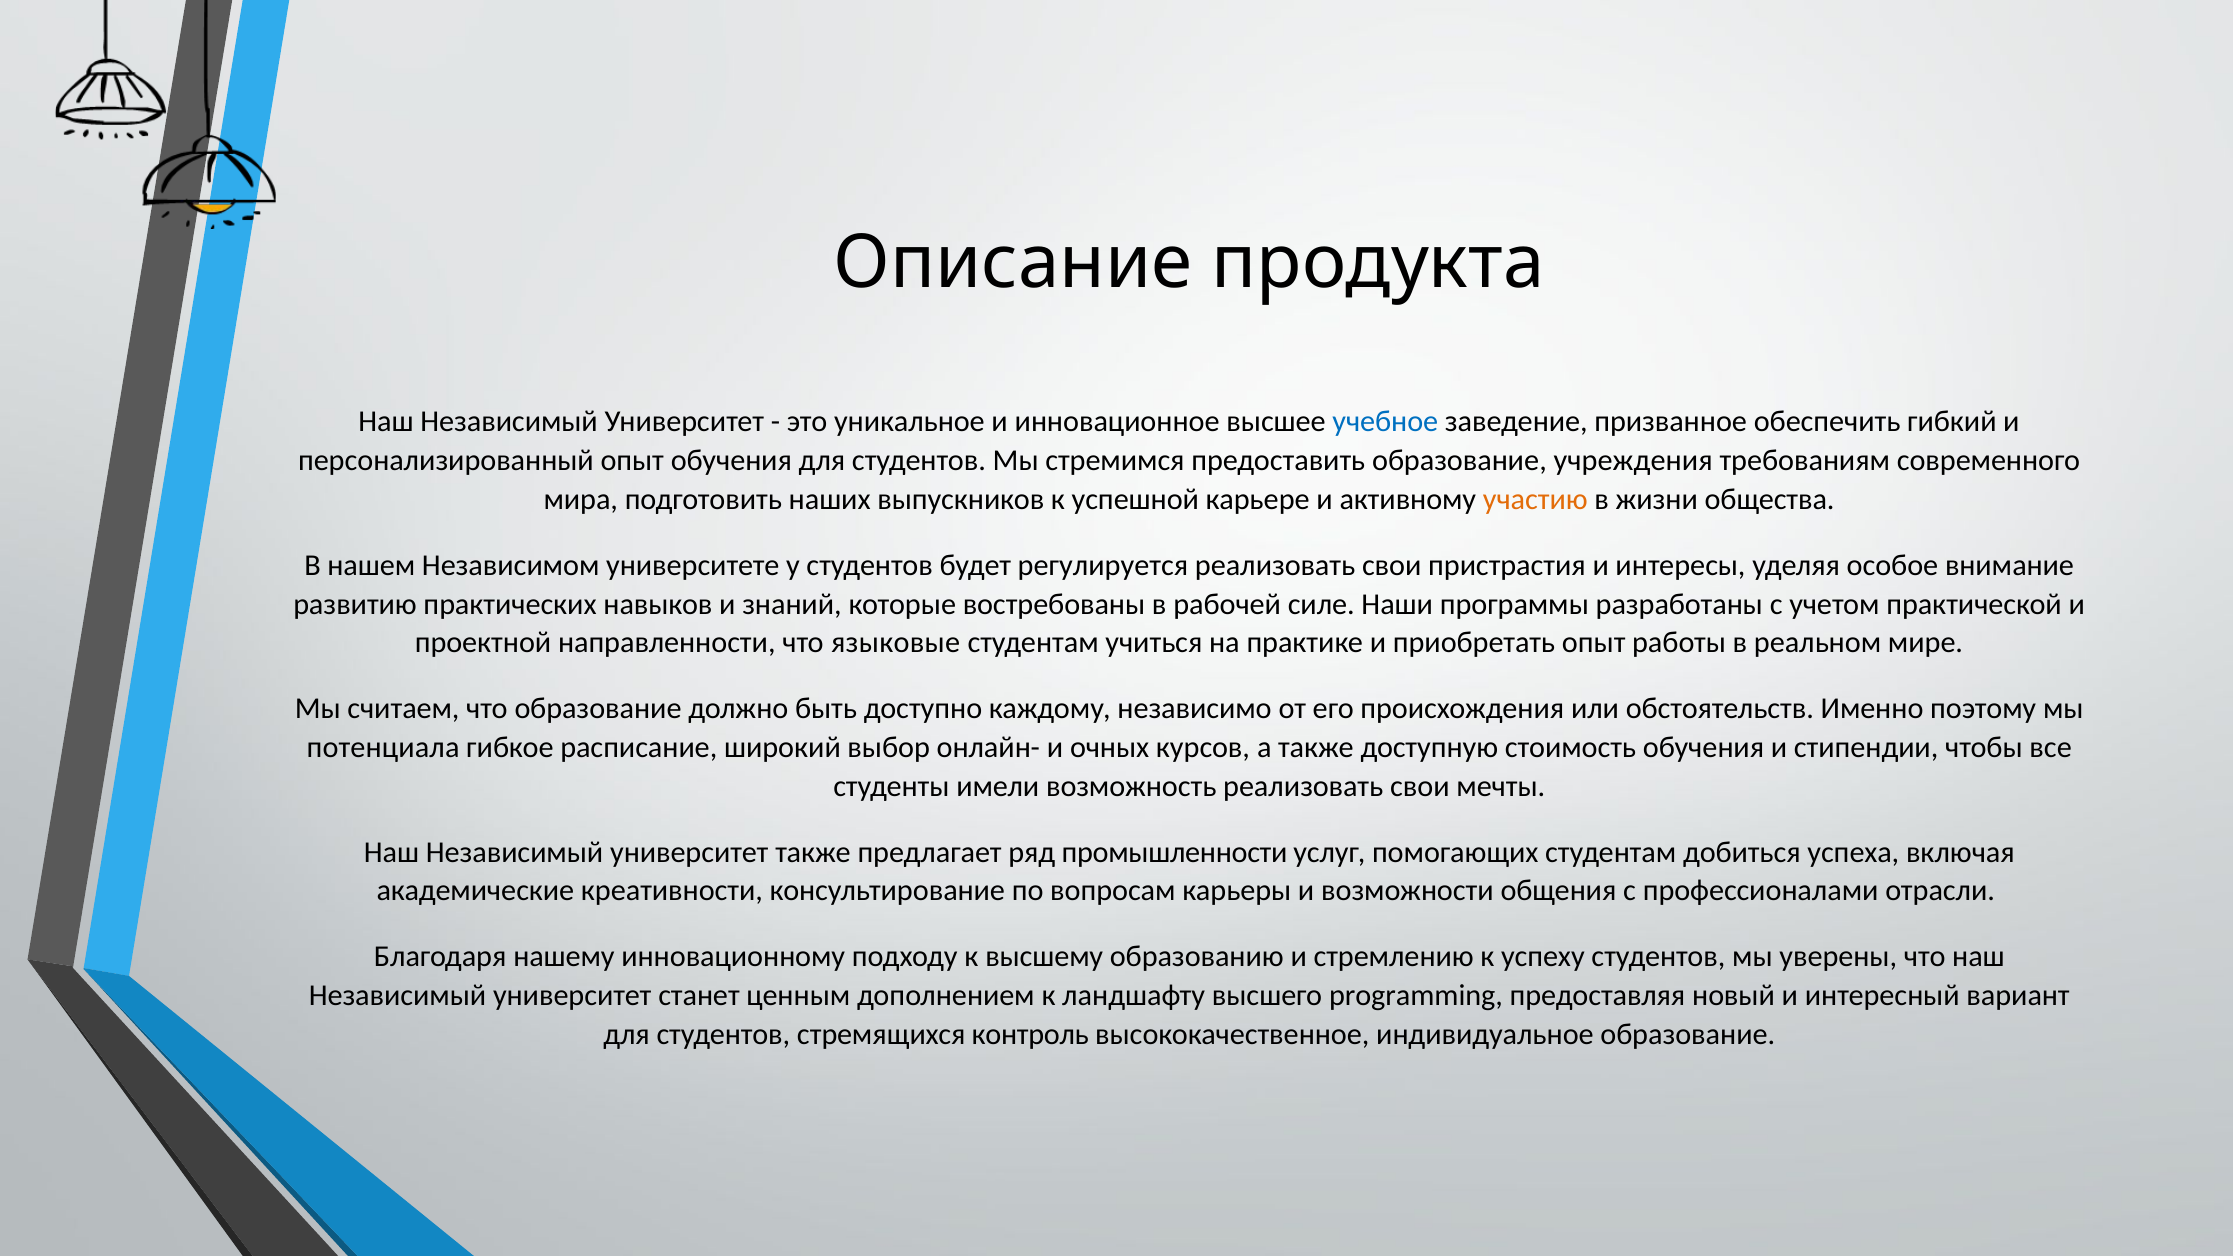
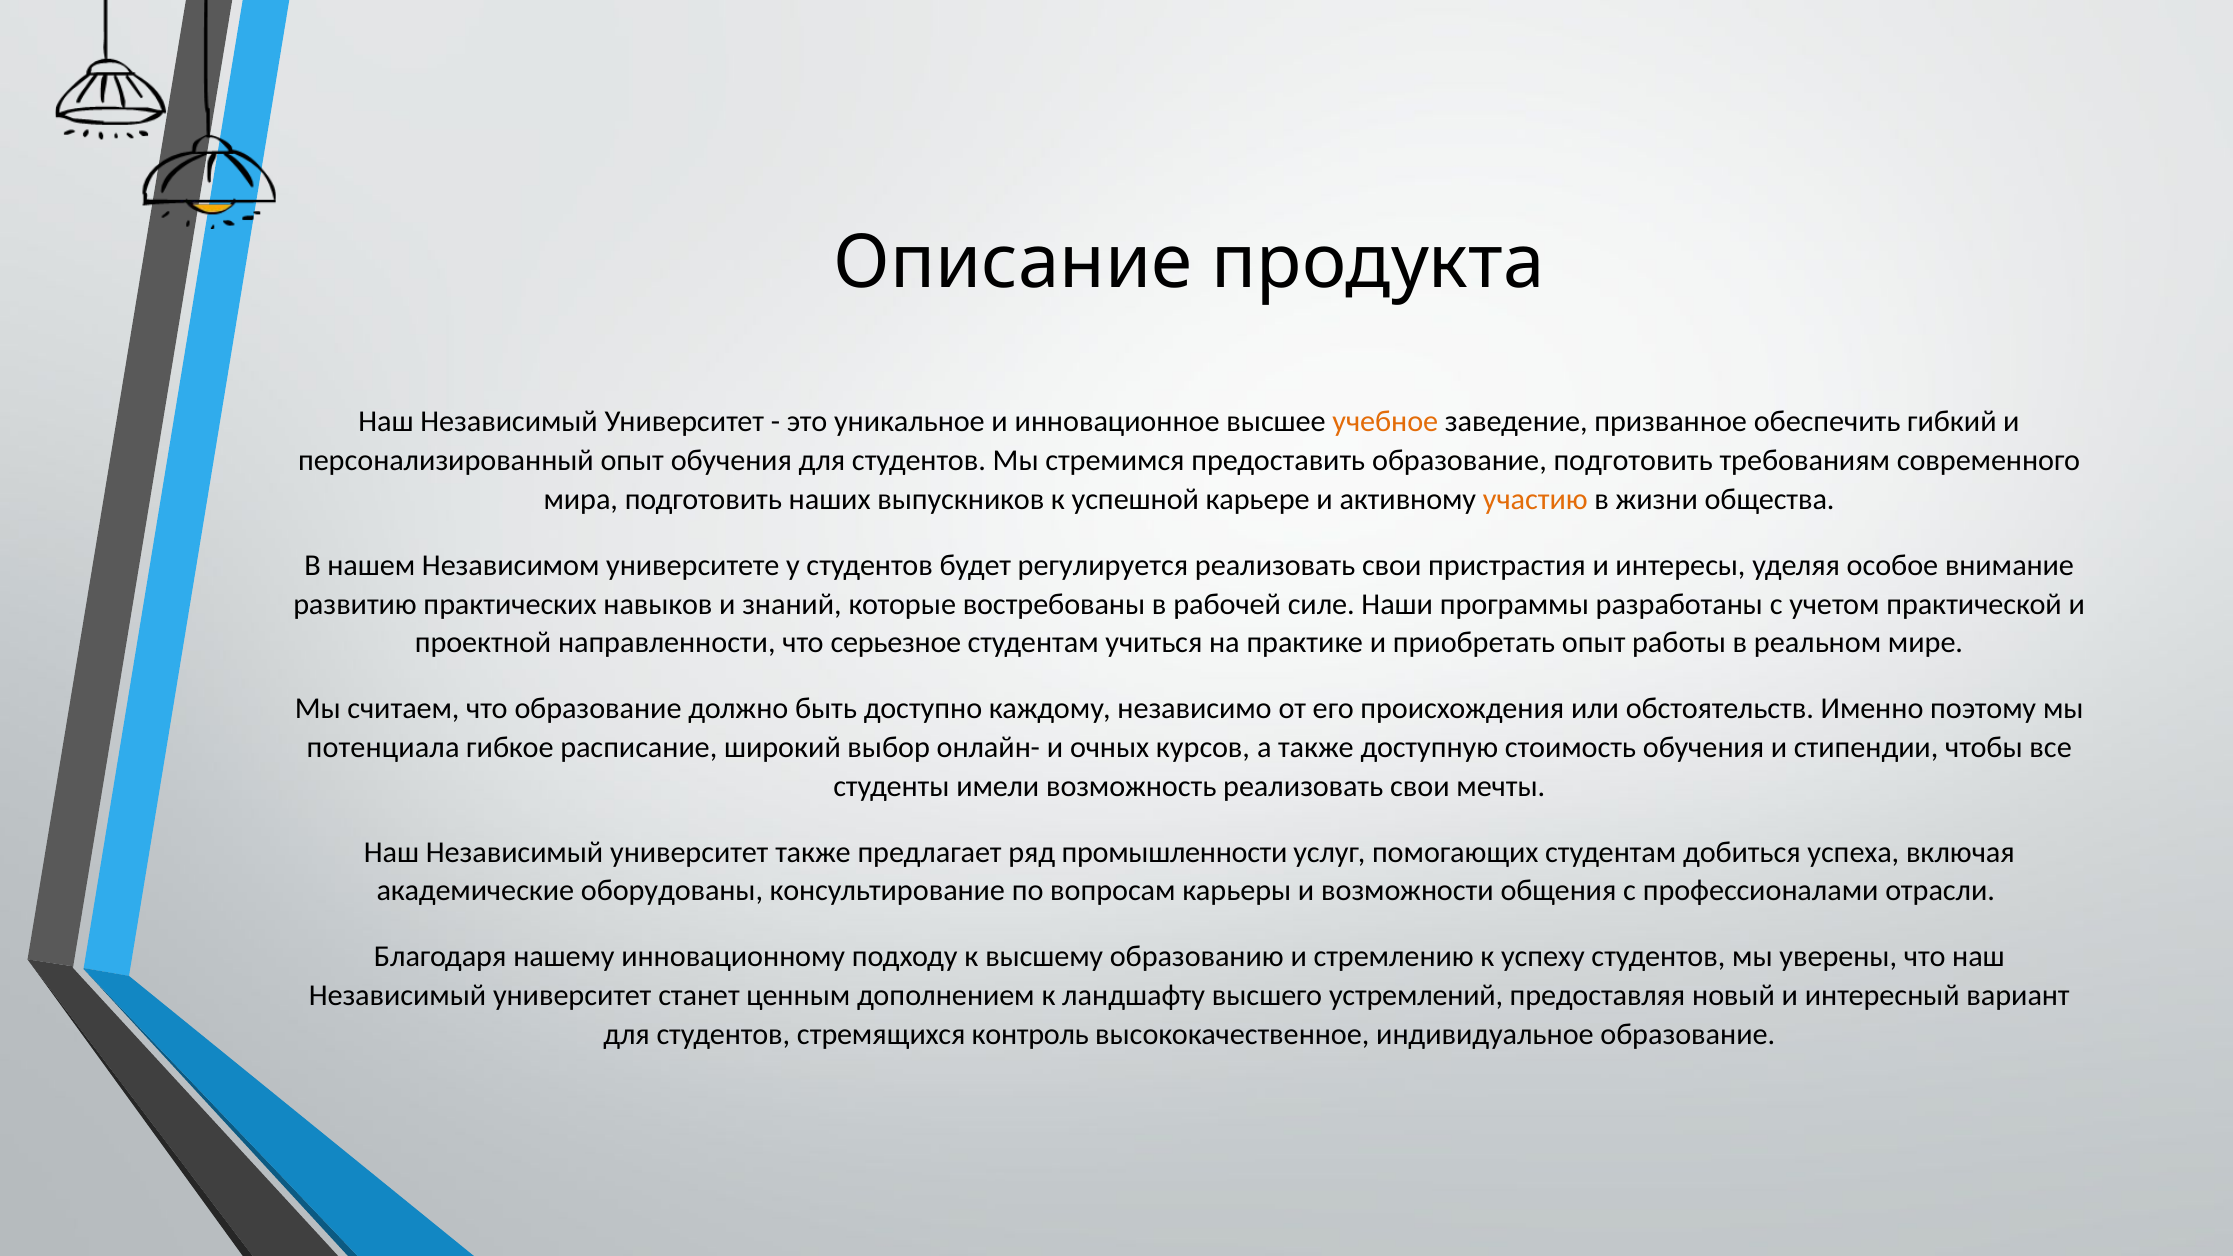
учебное colour: blue -> orange (1385, 422)
образование учреждения: учреждения -> подготовить (1633, 461)
языковые: языковые -> серьезное (896, 643)
креативности: креативности -> оборудованы (672, 891)
programming: programming -> устремлений (1416, 996)
